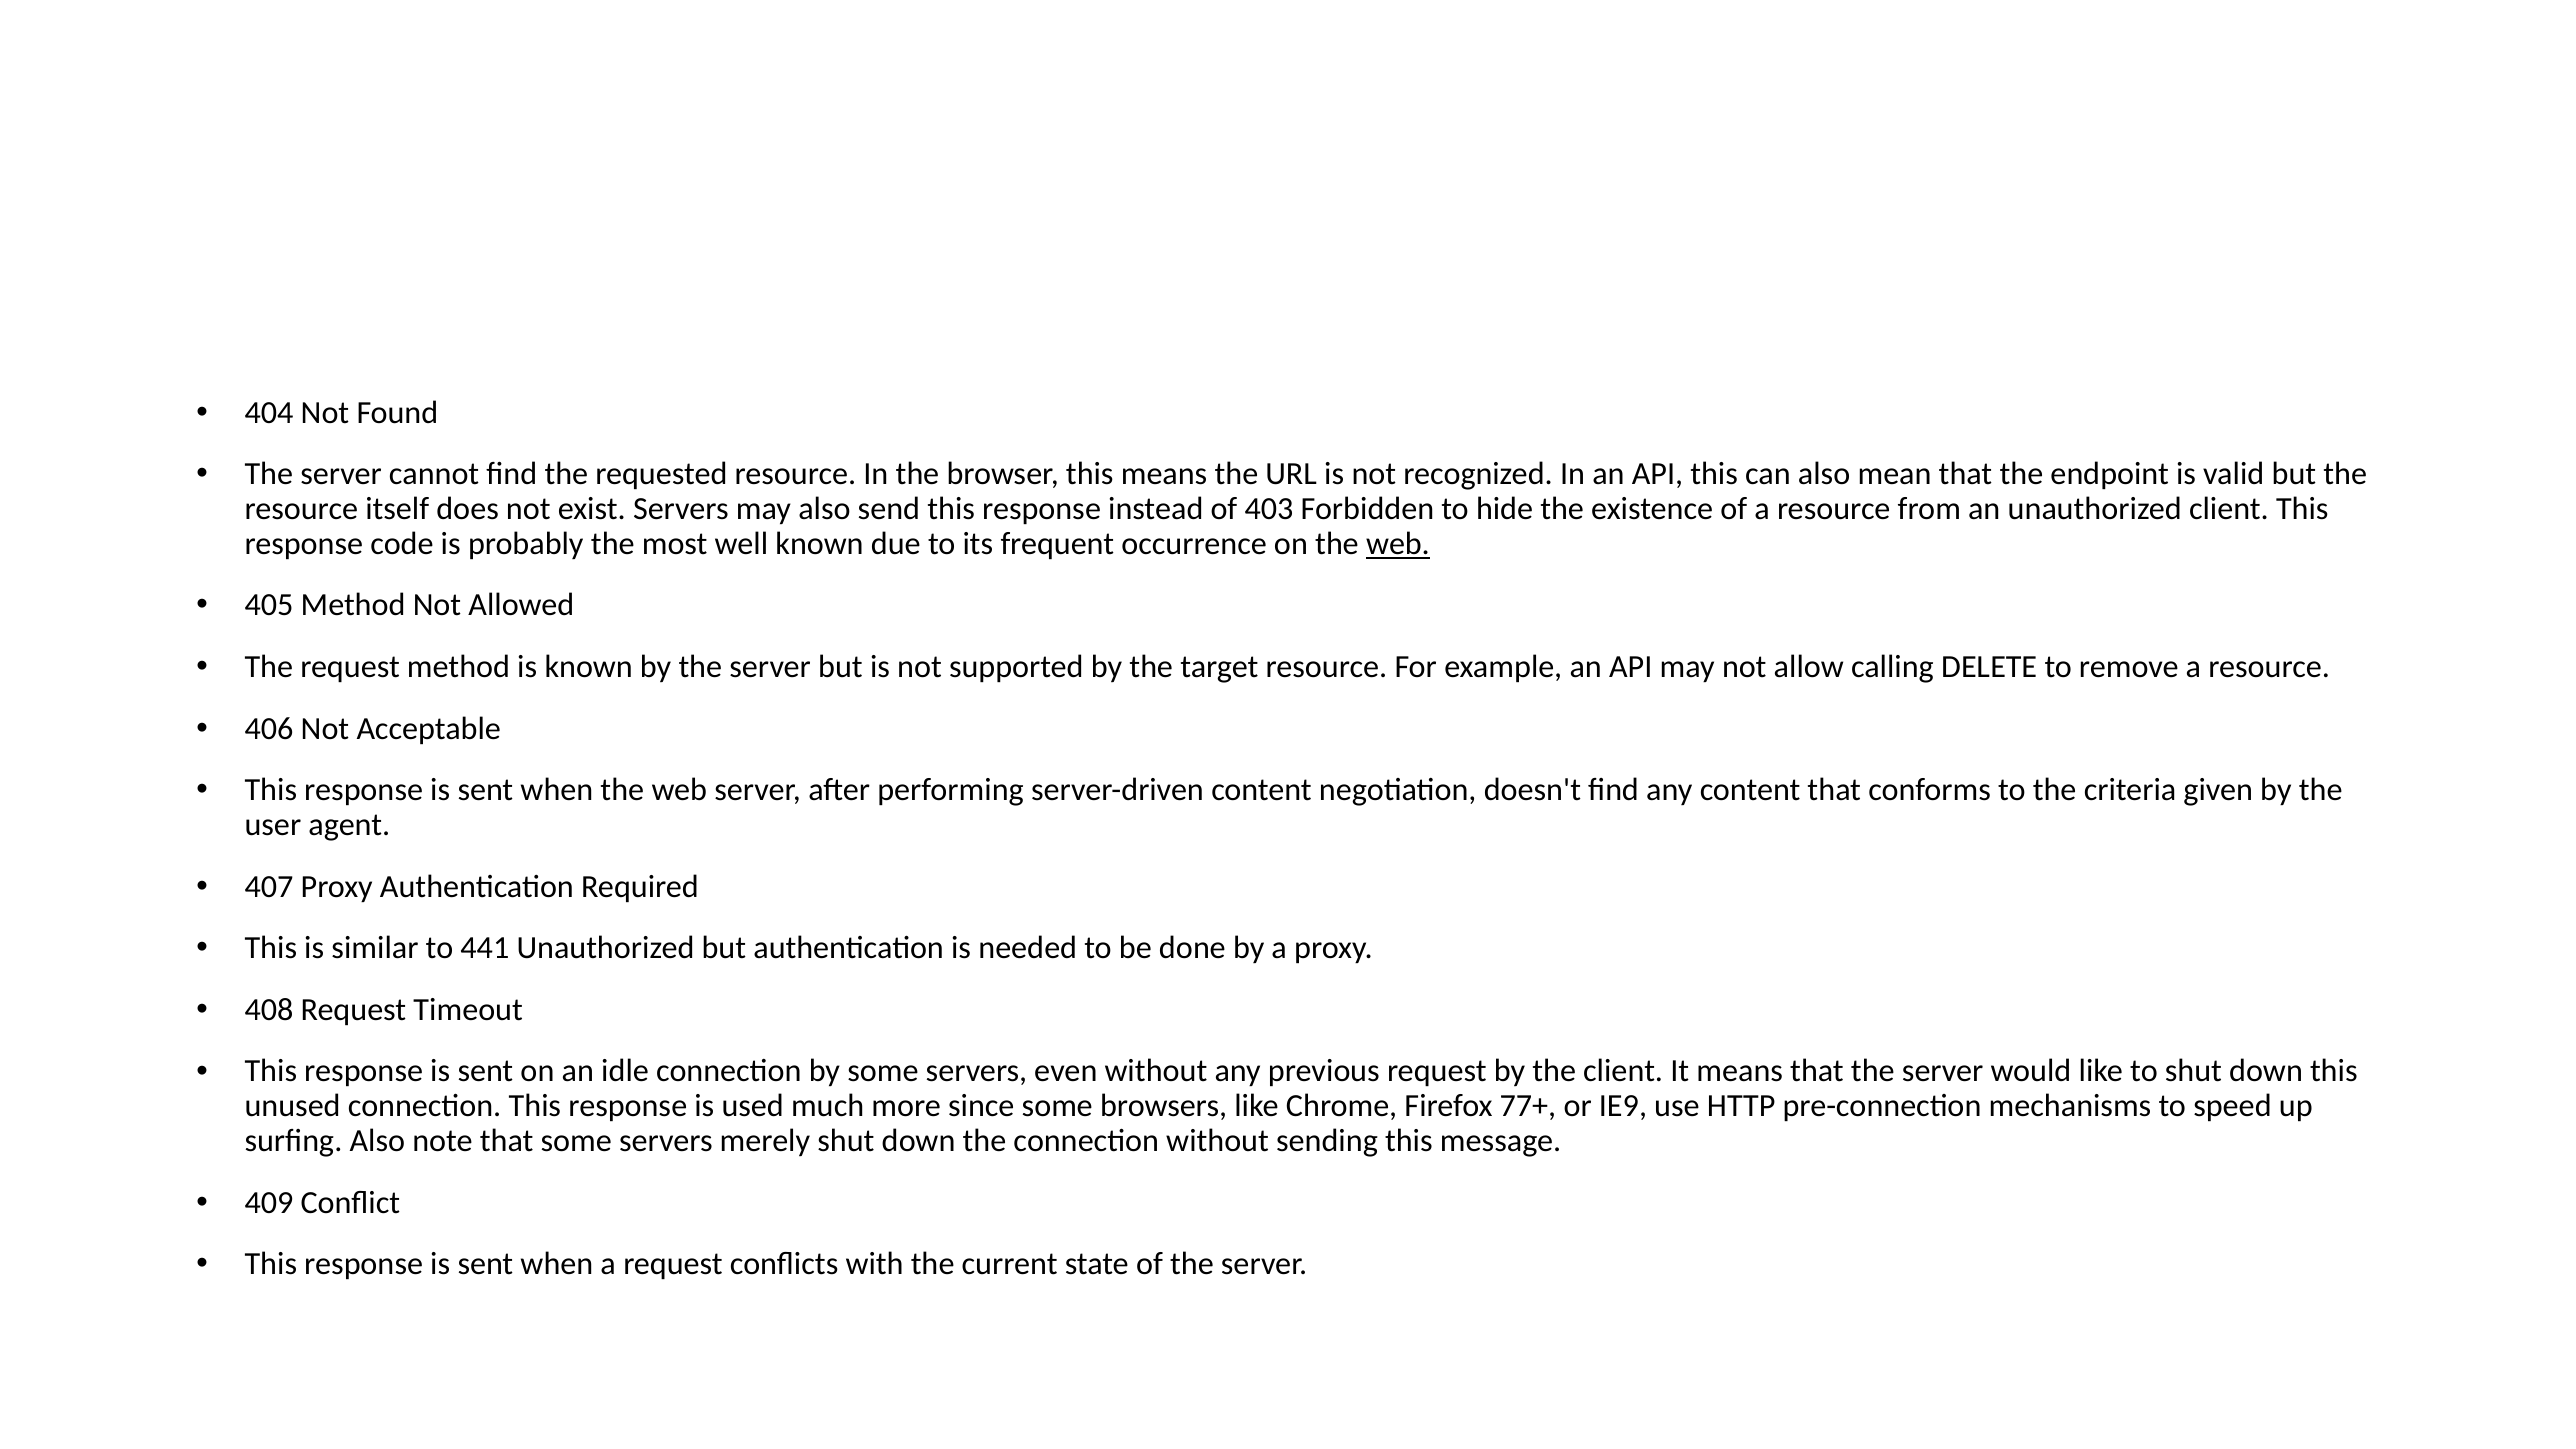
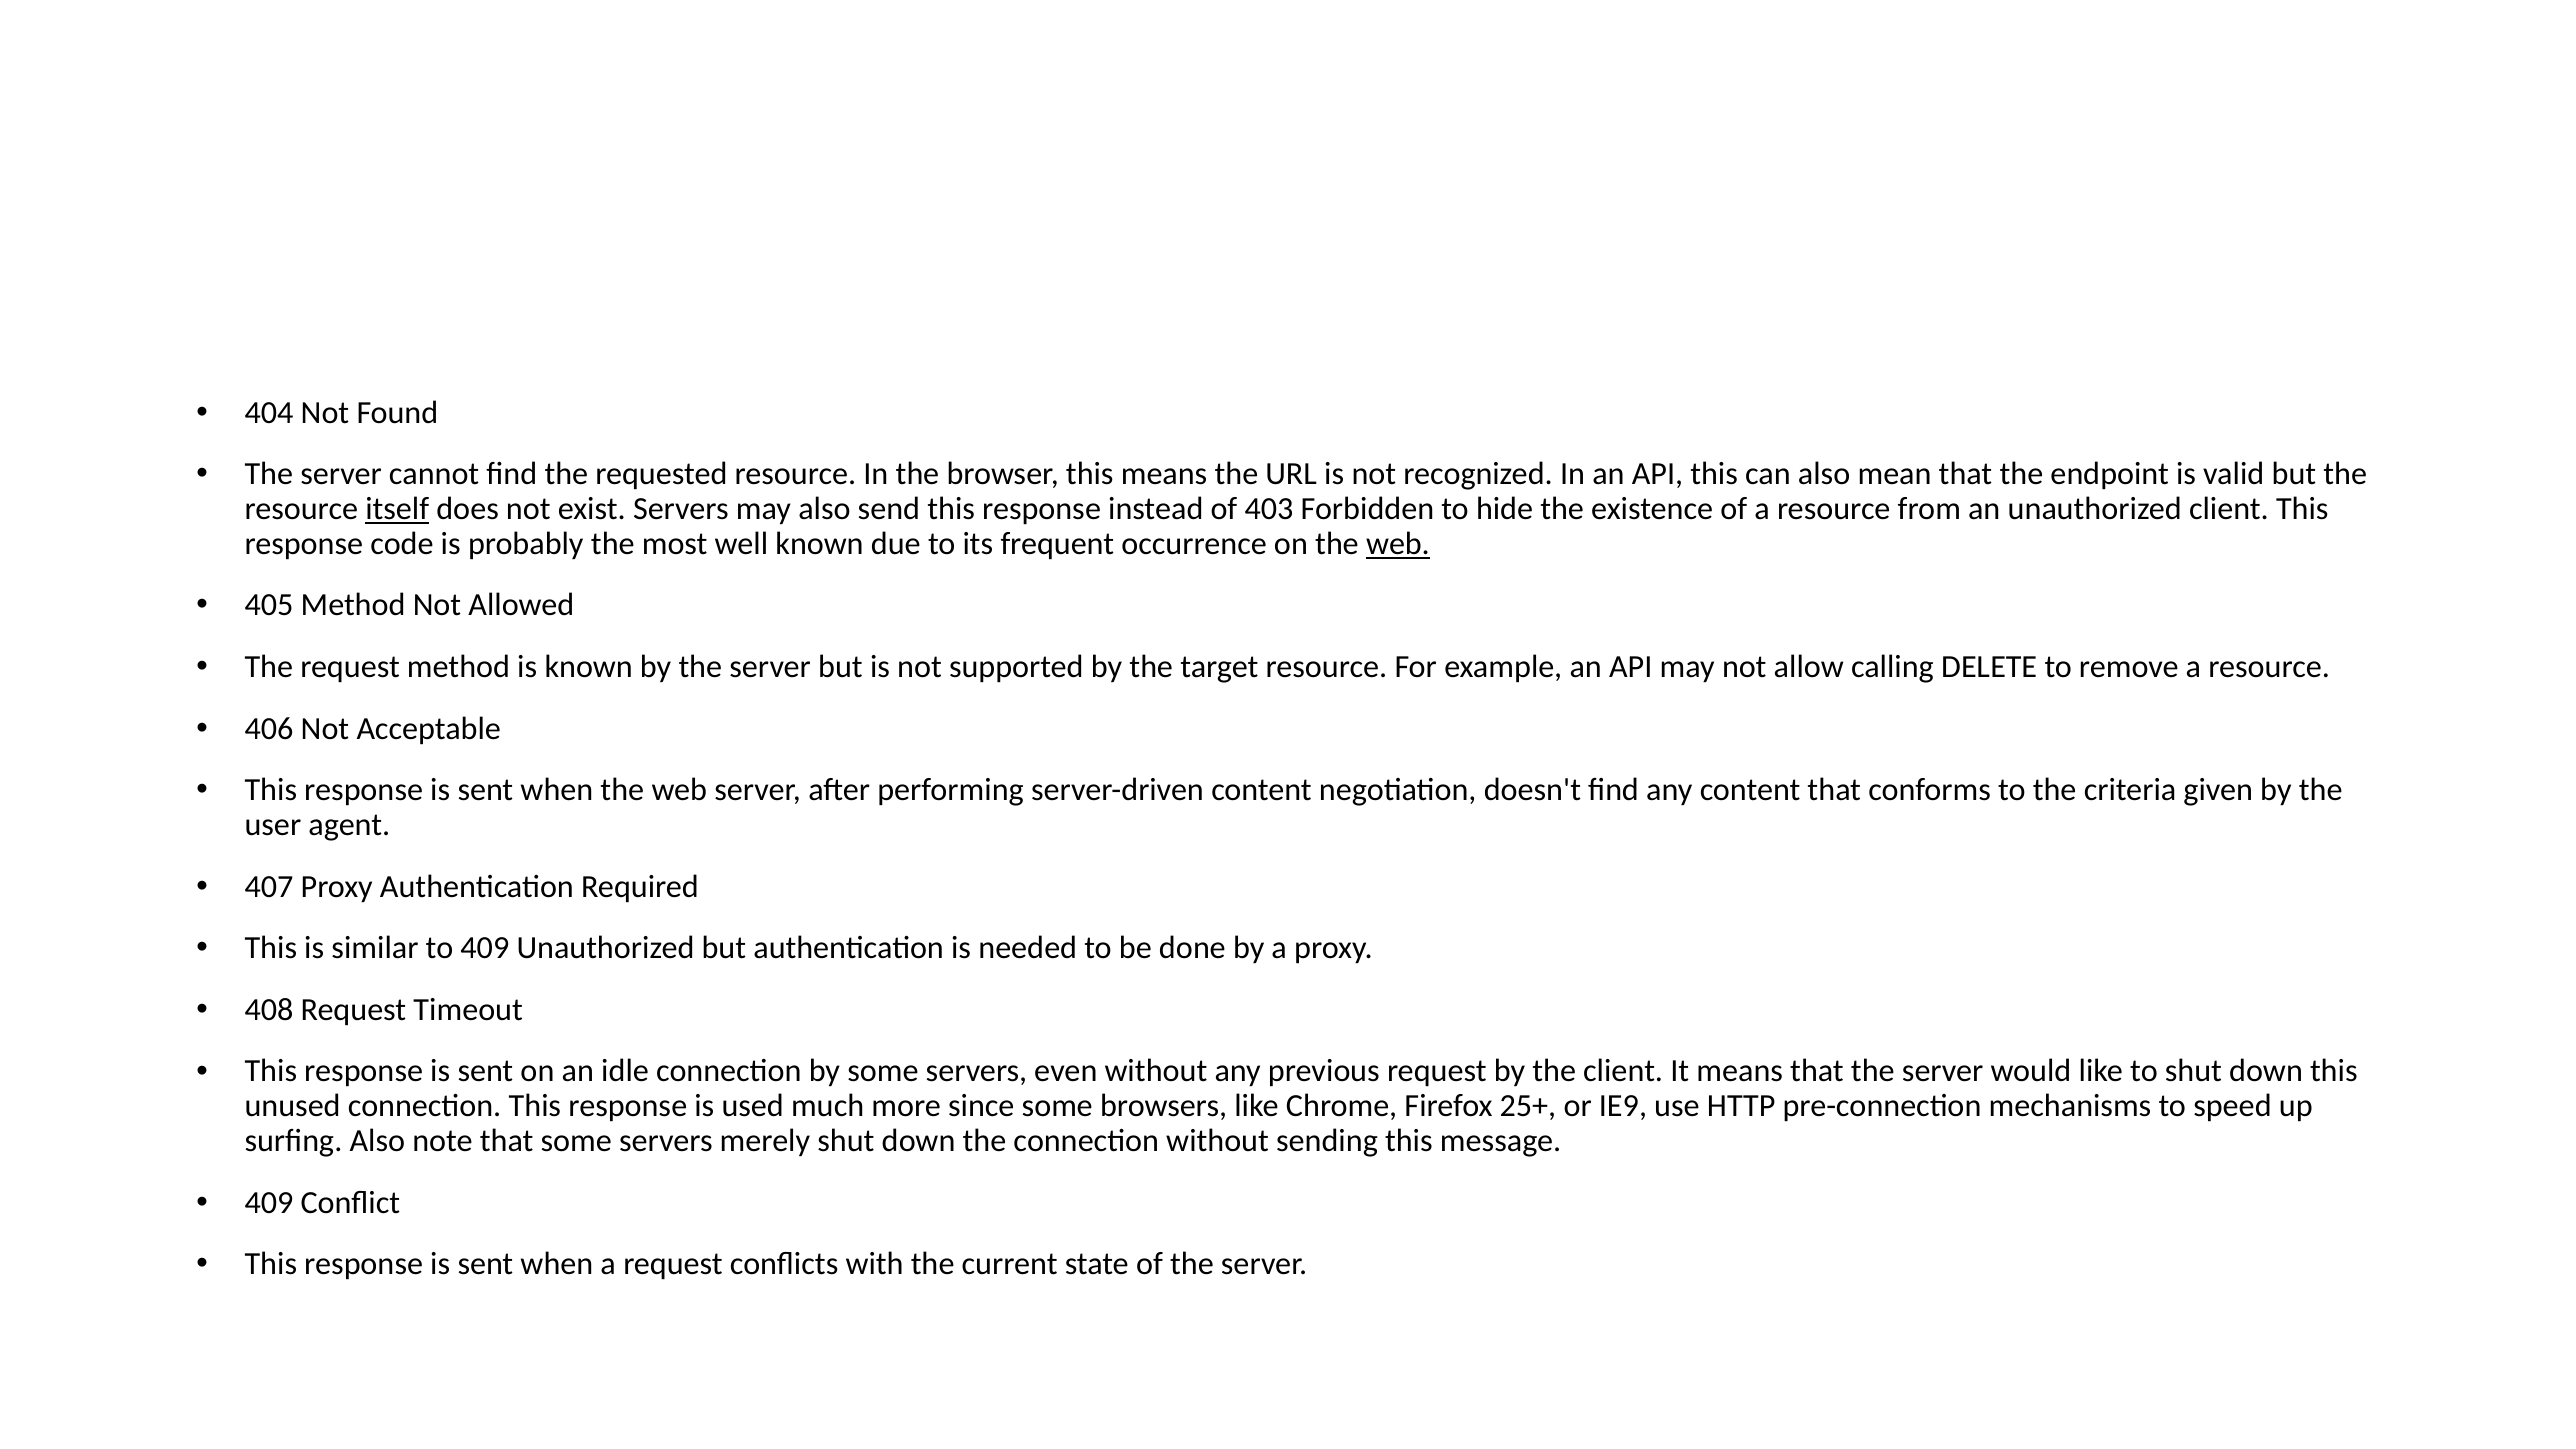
itself underline: none -> present (397, 509)
to 441: 441 -> 409 (485, 948)
77+: 77+ -> 25+ (1528, 1106)
